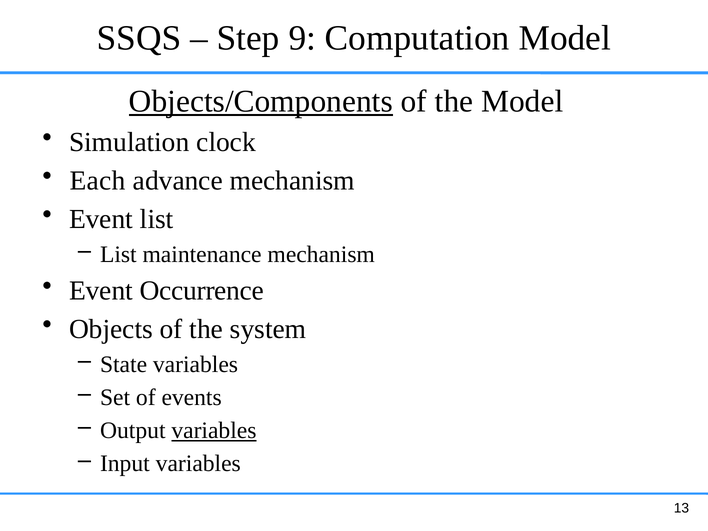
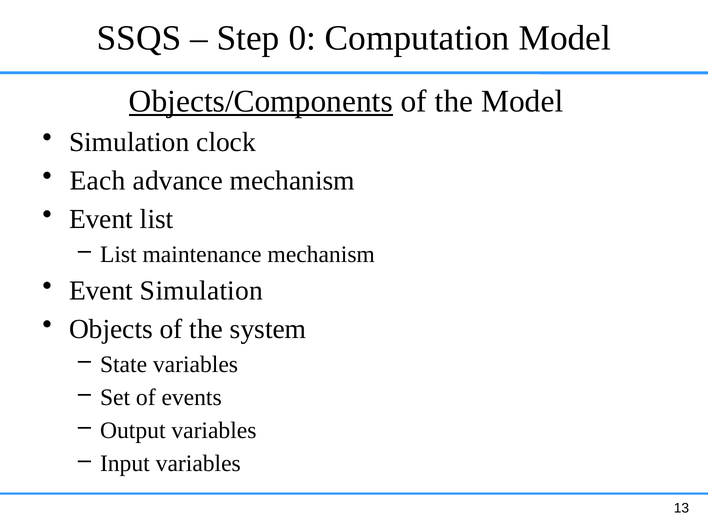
9: 9 -> 0 (302, 38)
Event Occurrence: Occurrence -> Simulation (202, 291)
variables underline: present -> none (214, 431)
